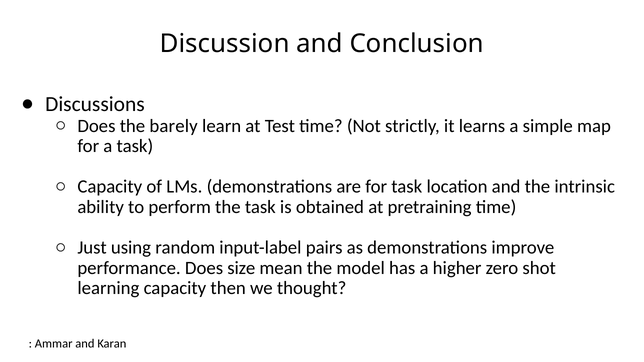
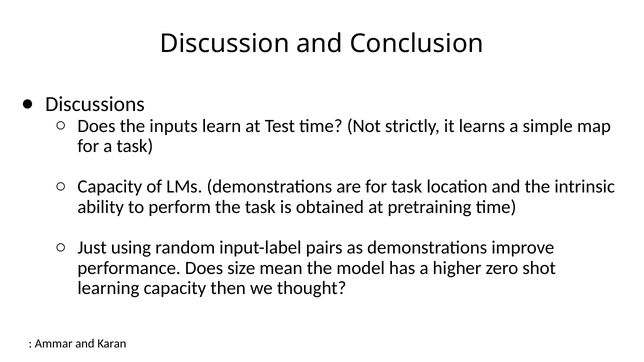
barely: barely -> inputs (174, 126)
